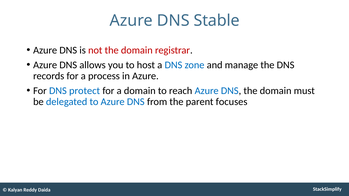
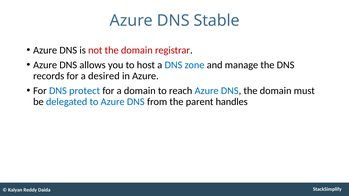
process: process -> desired (104, 76)
focuses: focuses -> handles (232, 102)
